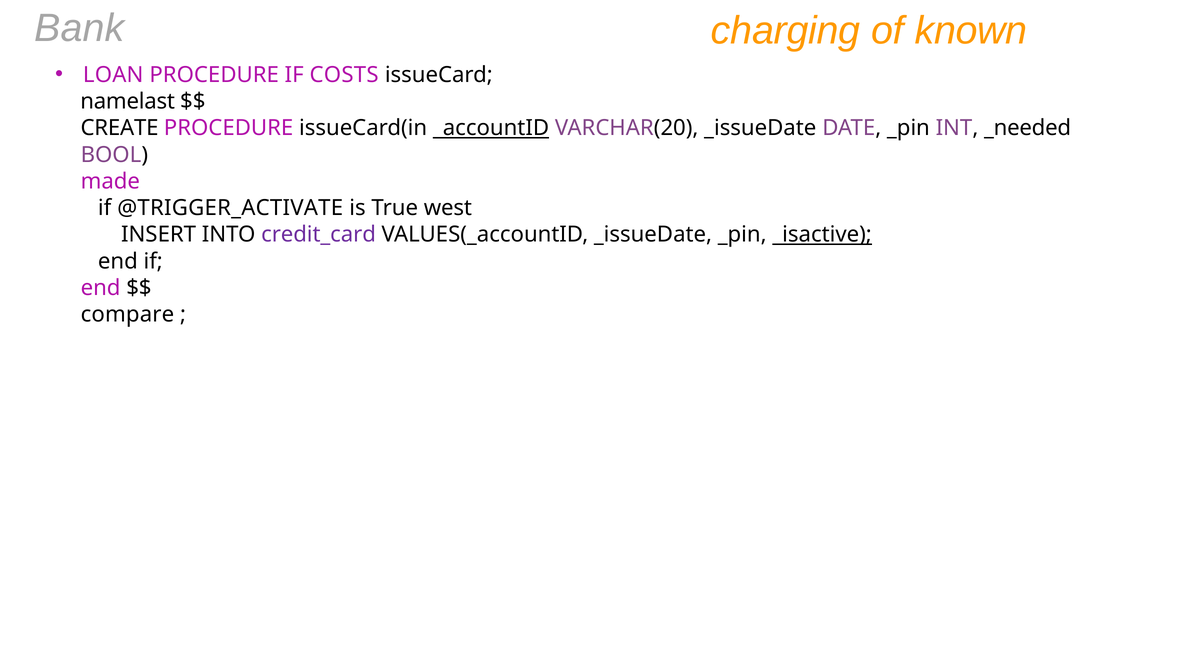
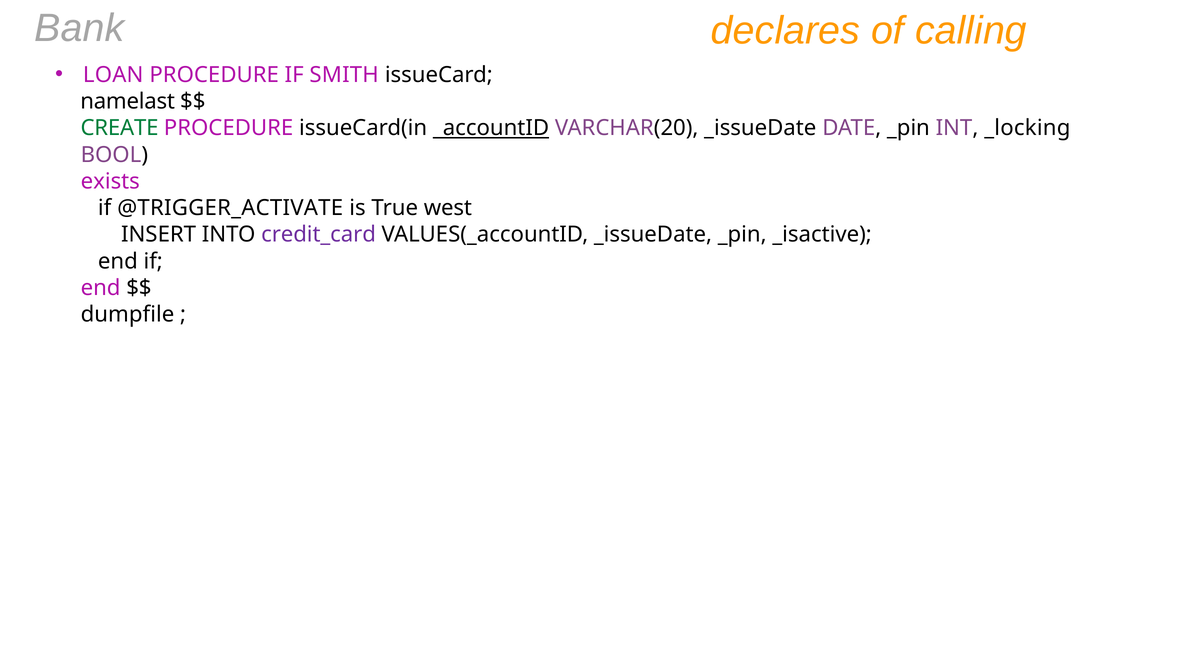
charging: charging -> declares (786, 31)
known: known -> calling (971, 31)
COSTS: COSTS -> SMITH (344, 75)
CREATE colour: black -> green (120, 128)
_needed: _needed -> _locking (1027, 128)
made: made -> exists (110, 181)
_isactive underline: present -> none (822, 235)
compare: compare -> dumpfile (127, 315)
